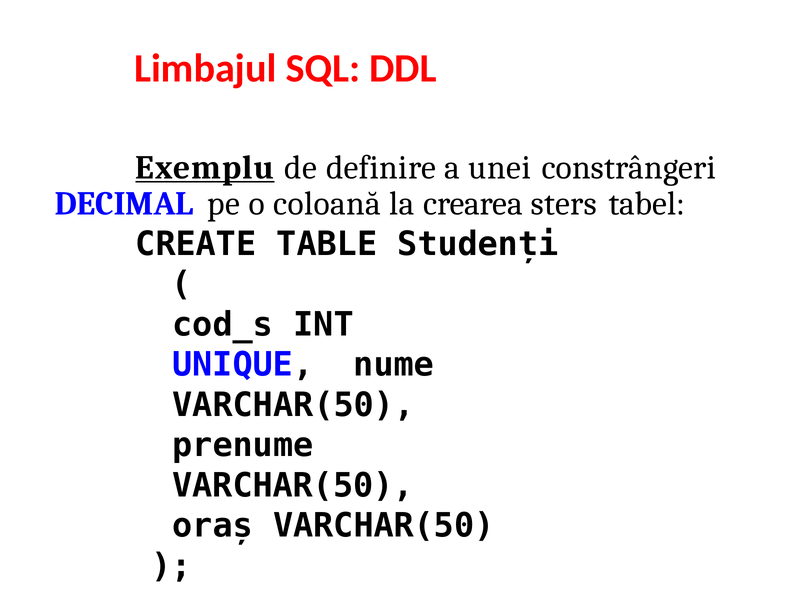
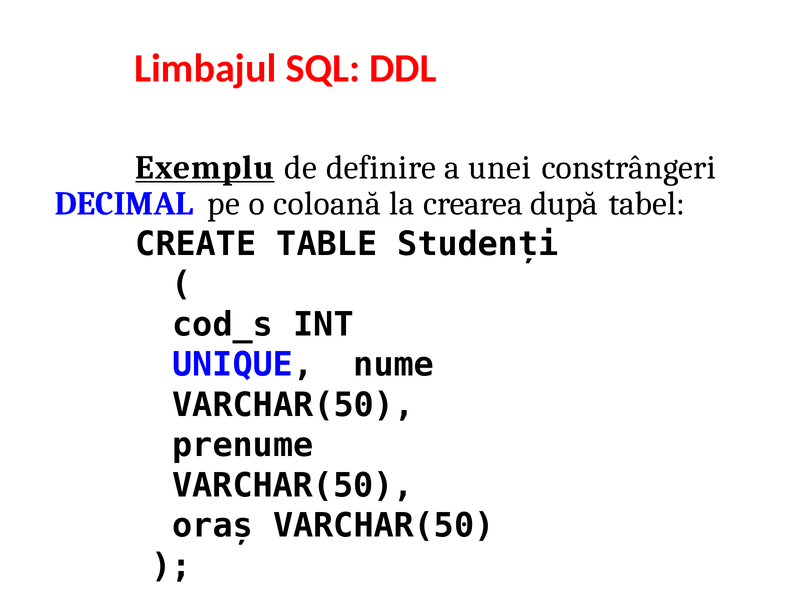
sters: sters -> după (564, 204)
